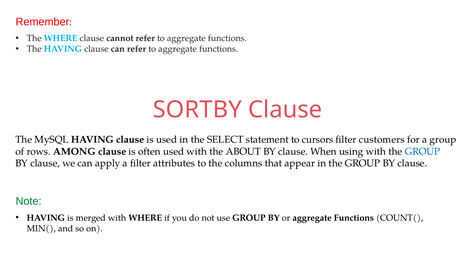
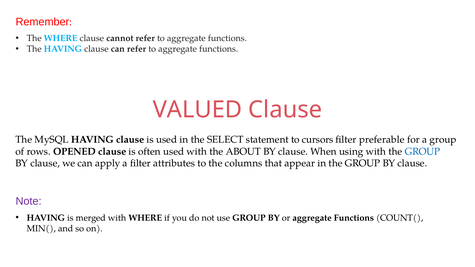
SORTBY: SORTBY -> VALUED (197, 110)
customers: customers -> preferable (382, 140)
AMONG: AMONG -> OPENED (74, 152)
Note colour: green -> purple (29, 202)
